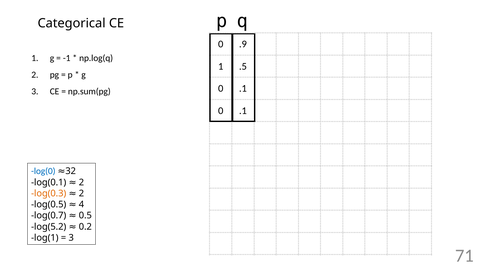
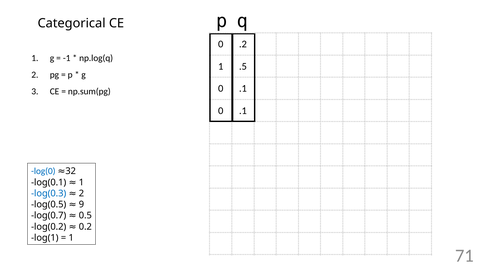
.9: .9 -> .2 (243, 44)
log(0.1 2: 2 -> 1 (81, 183)
log(0.3 colour: orange -> blue (49, 194)
4: 4 -> 9 (81, 205)
log(5.2: log(5.2 -> log(0.2 (49, 227)
3: 3 -> 1 (71, 238)
